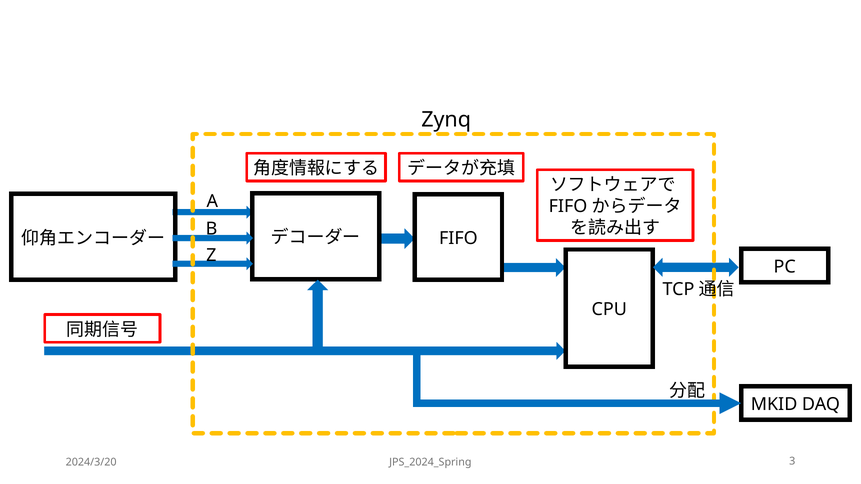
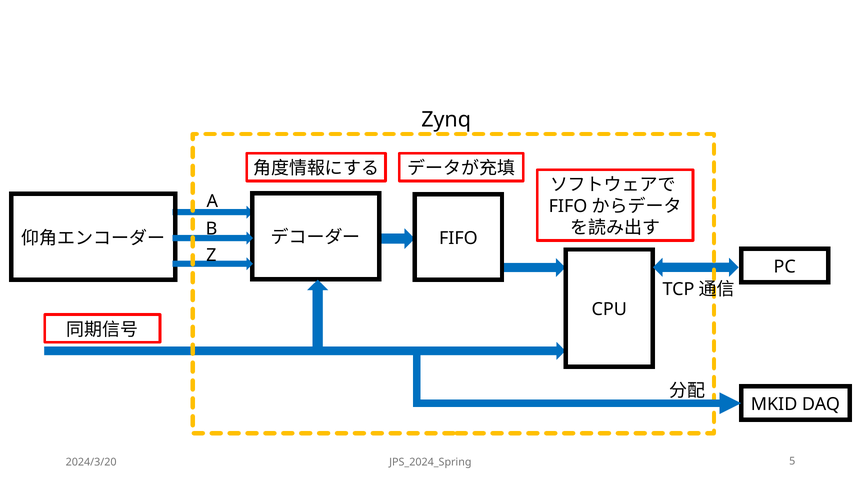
3: 3 -> 5 (792, 462)
